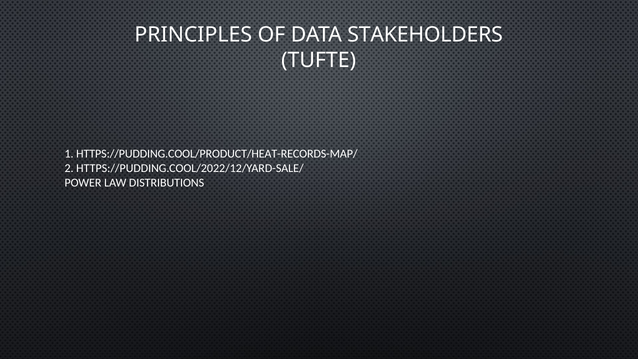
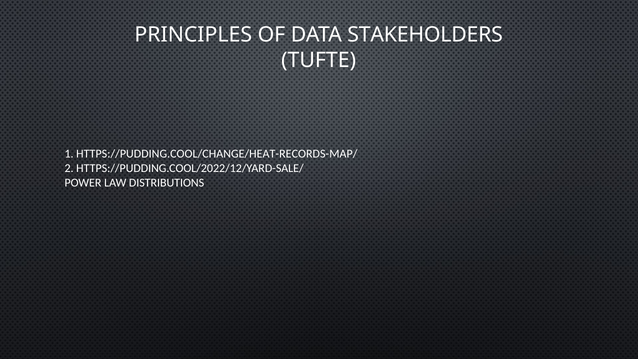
HTTPS://PUDDING.COOL/PRODUCT/HEAT-RECORDS-MAP/: HTTPS://PUDDING.COOL/PRODUCT/HEAT-RECORDS-MAP/ -> HTTPS://PUDDING.COOL/CHANGE/HEAT-RECORDS-MAP/ (217, 154)
